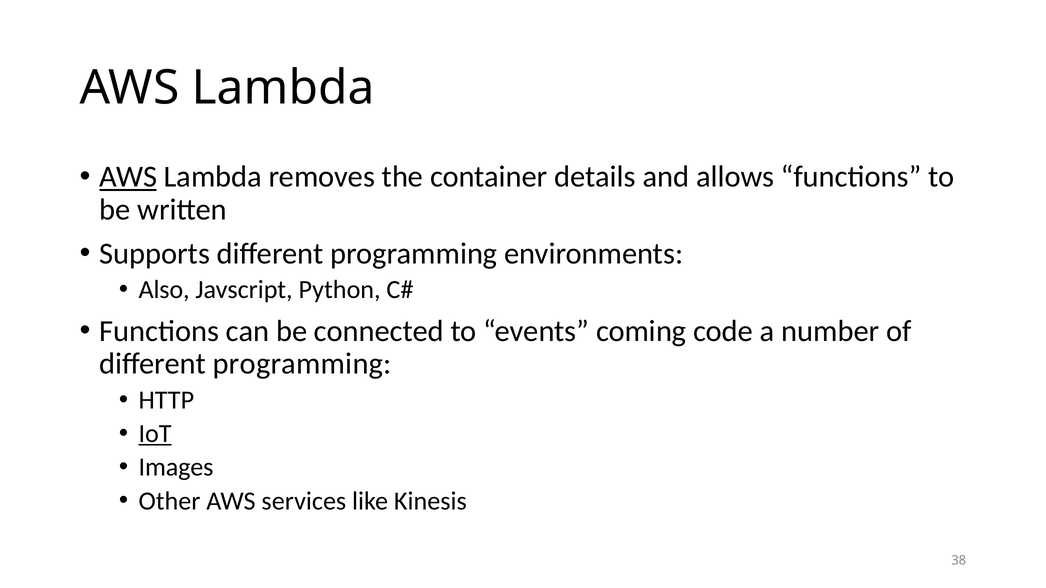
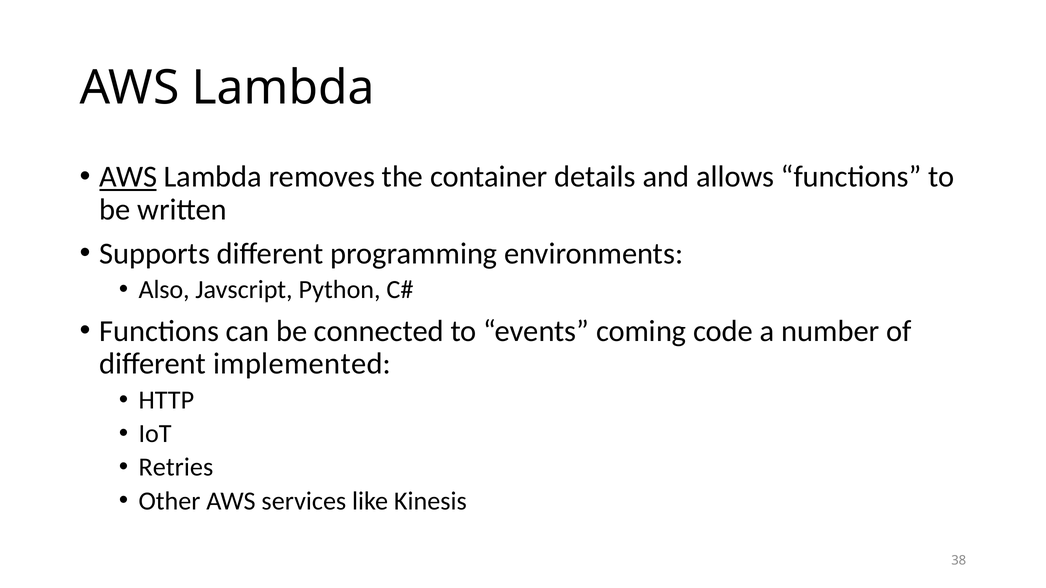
programming: programming -> implemented (302, 364)
IoT underline: present -> none (155, 434)
Images: Images -> Retries (176, 468)
